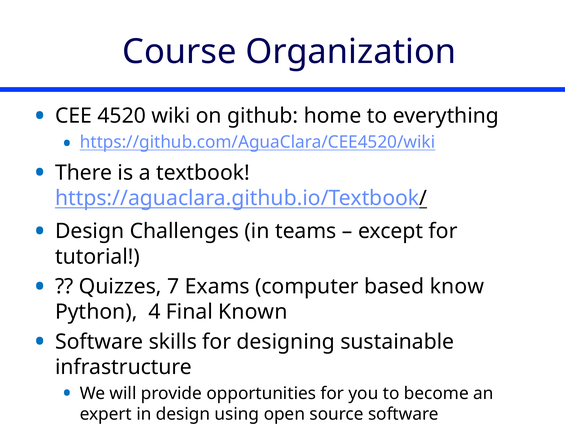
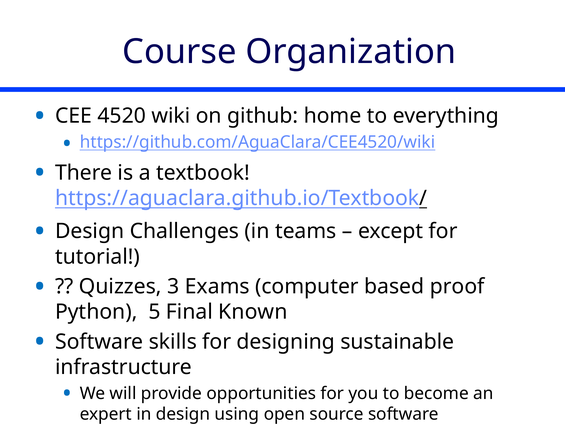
7: 7 -> 3 (173, 286)
know: know -> proof (457, 286)
4: 4 -> 5 (154, 312)
